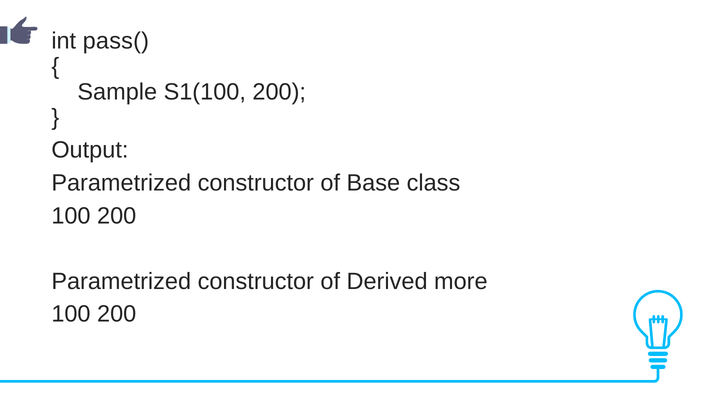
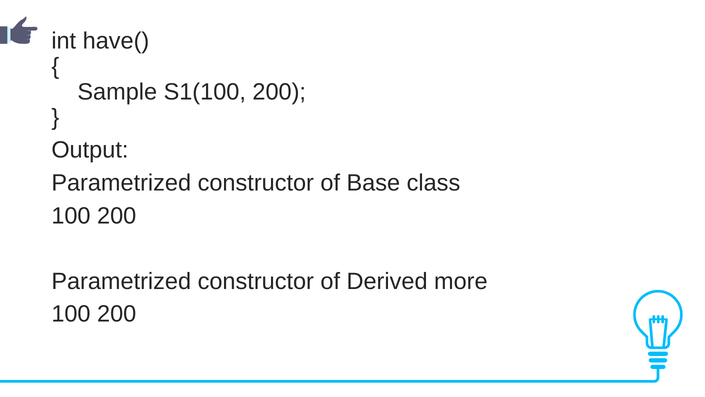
pass(: pass( -> have( (116, 41)
